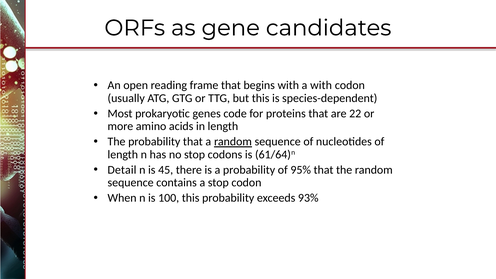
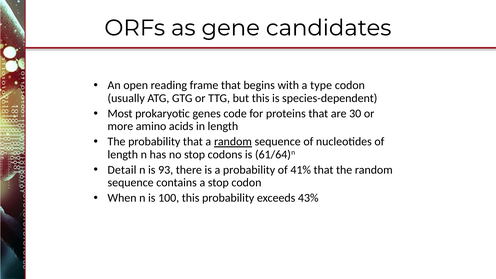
a with: with -> type (321, 85)
22: 22 -> 30 (355, 114)
45: 45 -> 93 (166, 170)
95%: 95% -> 41% (301, 170)
93%: 93% -> 43% (308, 198)
